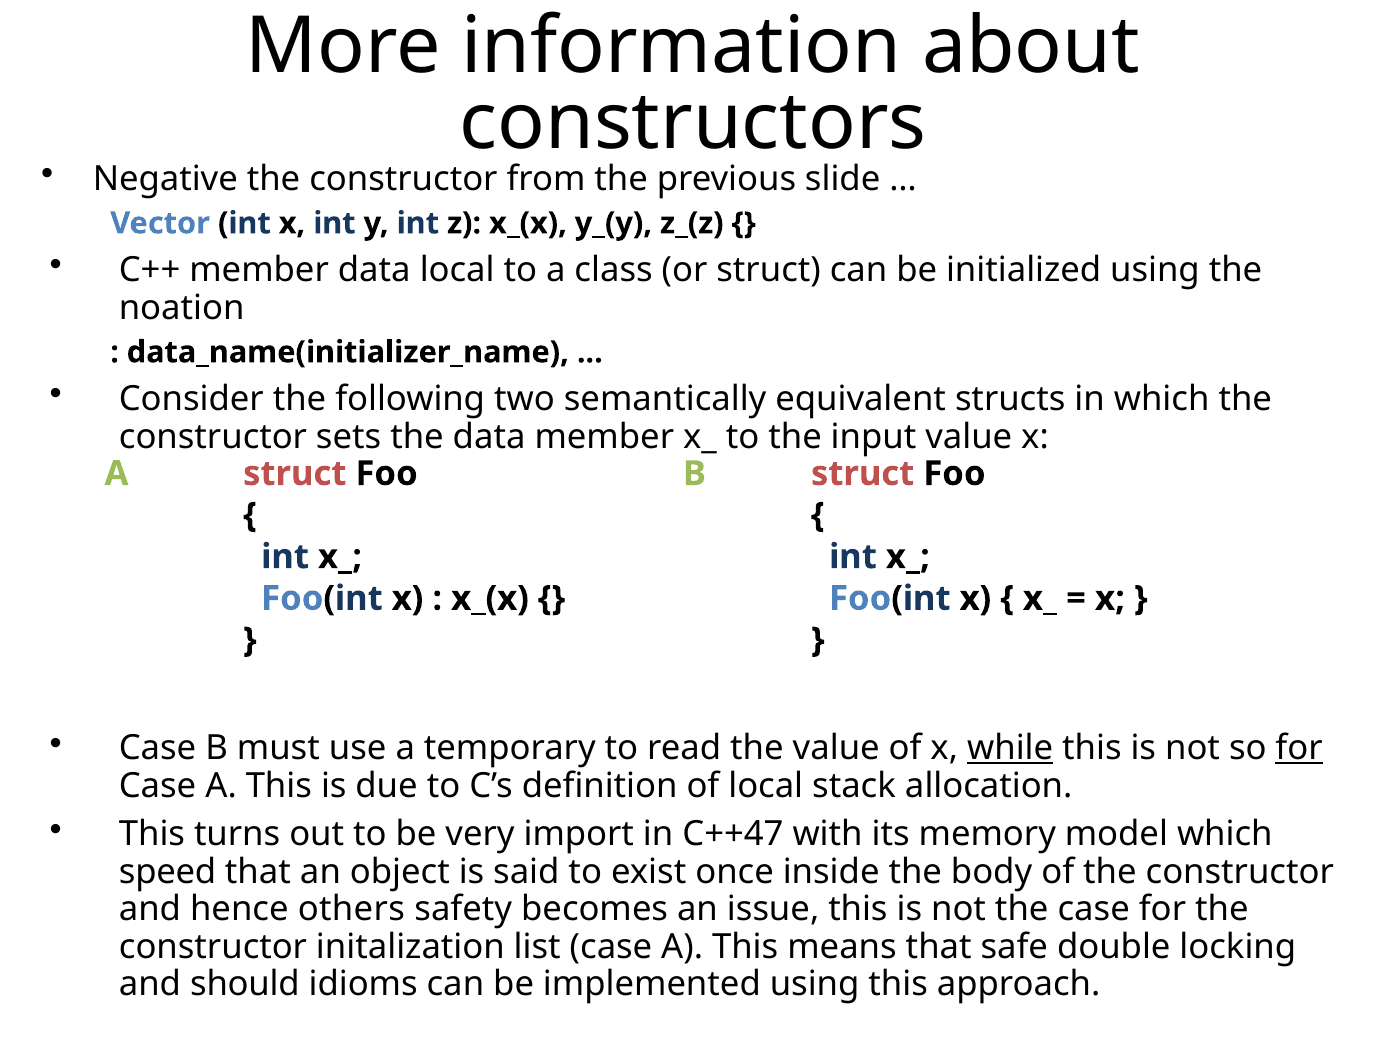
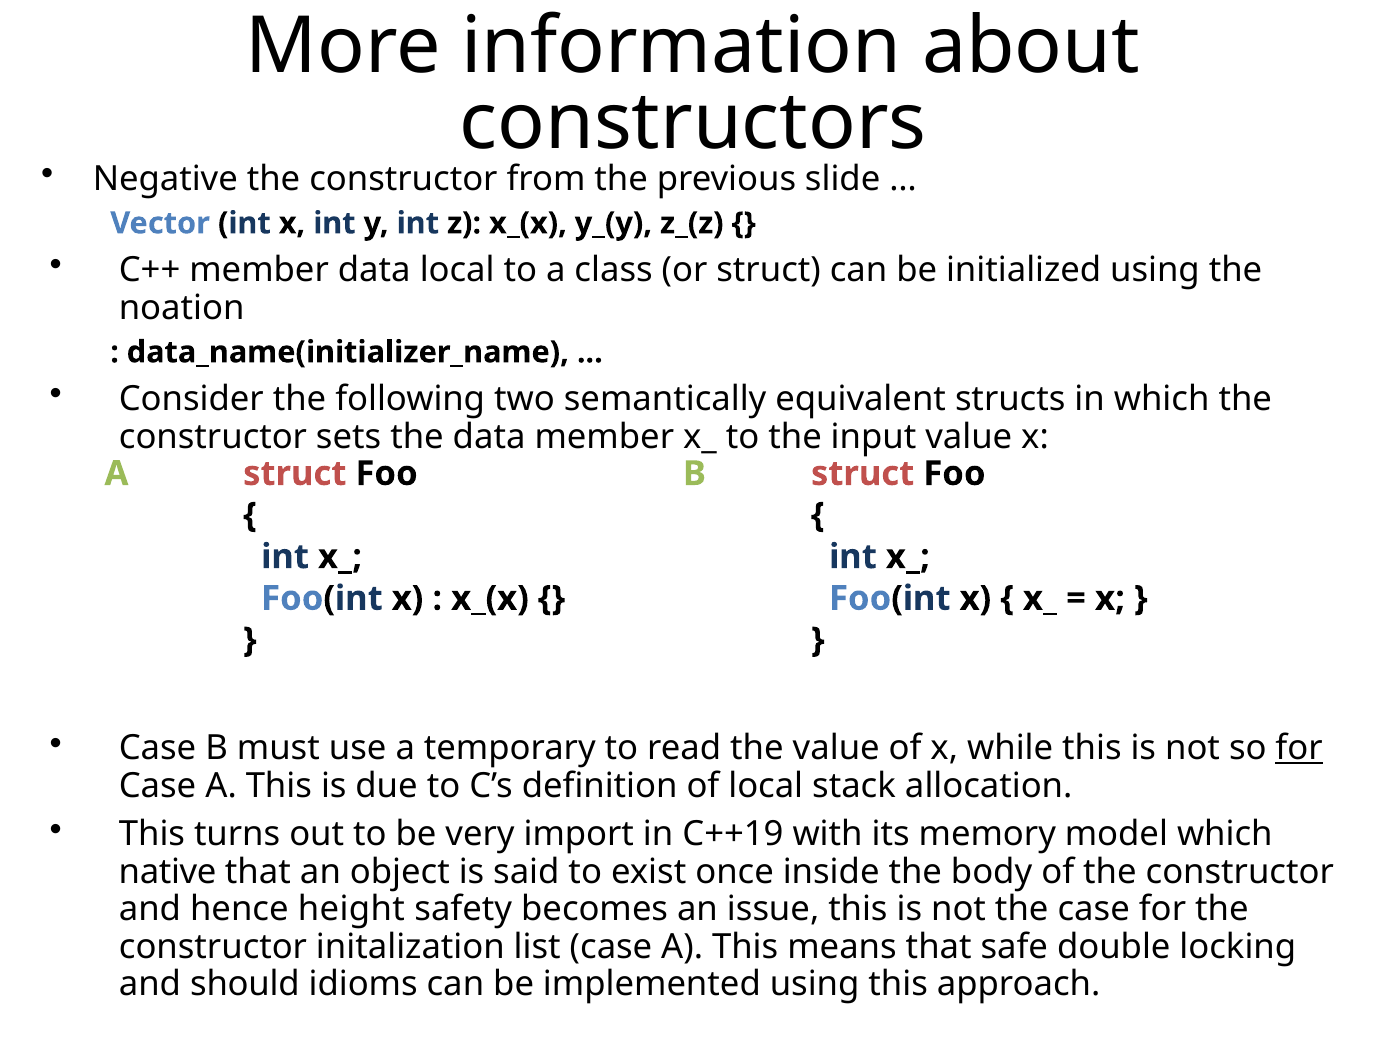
while underline: present -> none (1010, 749)
C++47: C++47 -> C++19 (733, 835)
speed: speed -> native (168, 872)
others: others -> height (351, 910)
